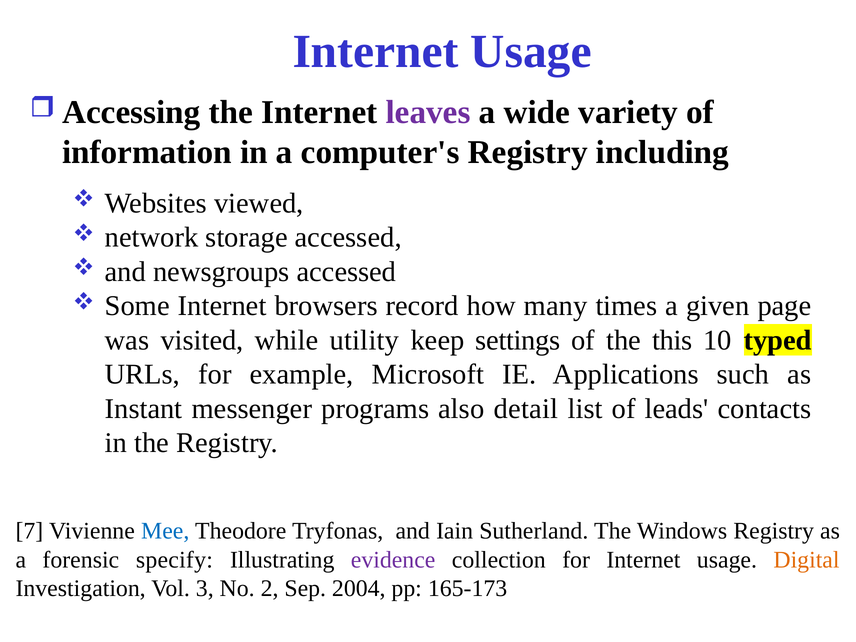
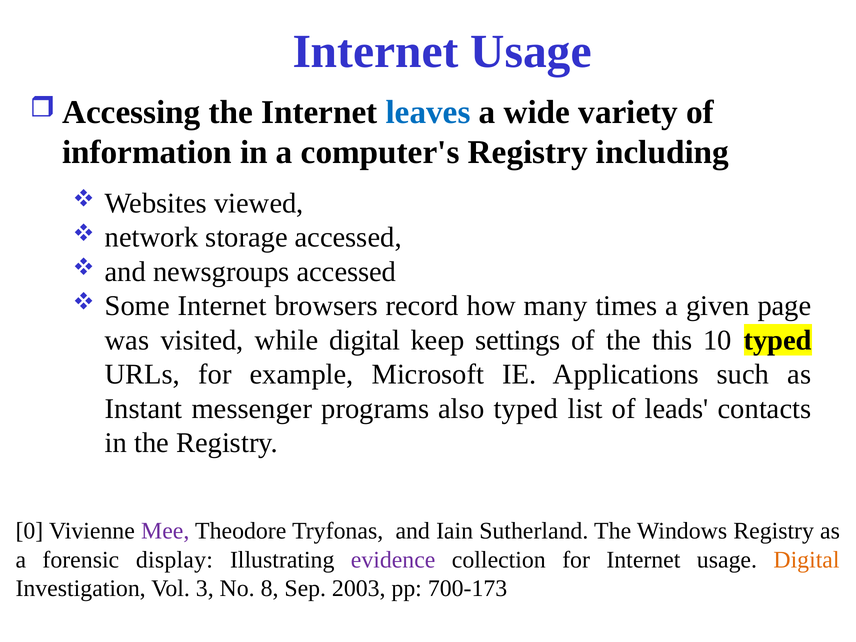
leaves colour: purple -> blue (428, 112)
while utility: utility -> digital (365, 340)
also detail: detail -> typed (526, 409)
7: 7 -> 0 (29, 531)
Mee colour: blue -> purple (165, 531)
specify: specify -> display (174, 560)
2: 2 -> 8 (270, 588)
2004: 2004 -> 2003 (359, 588)
165-173: 165-173 -> 700-173 (468, 588)
